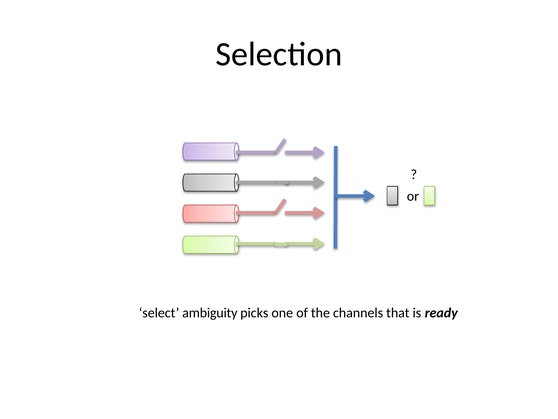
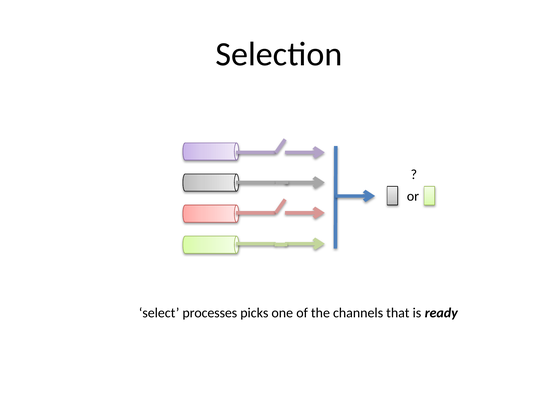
ambiguity: ambiguity -> processes (210, 313)
